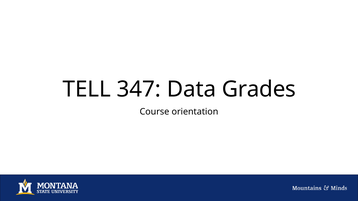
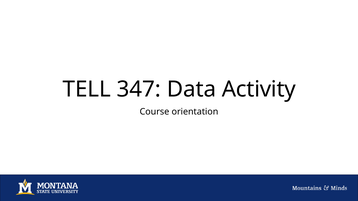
Grades: Grades -> Activity (259, 90)
